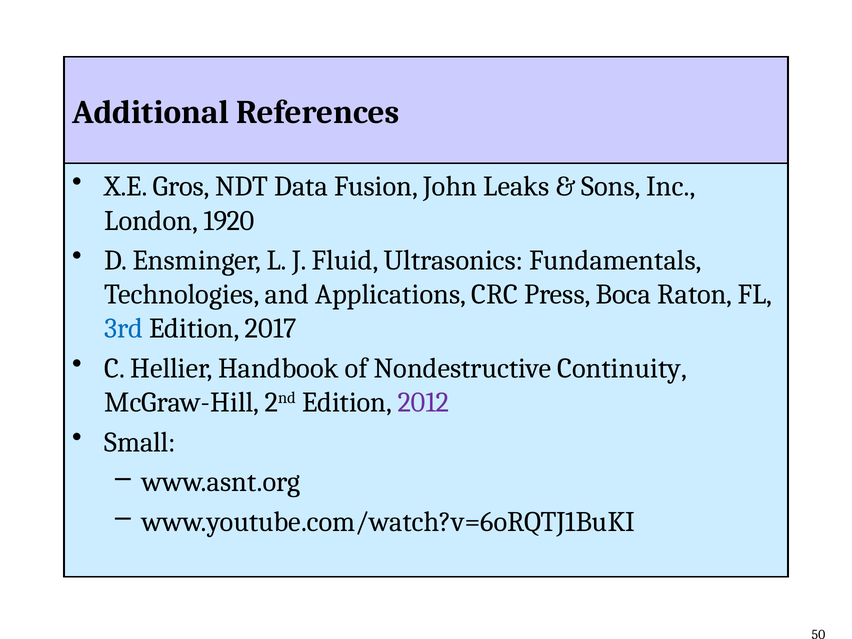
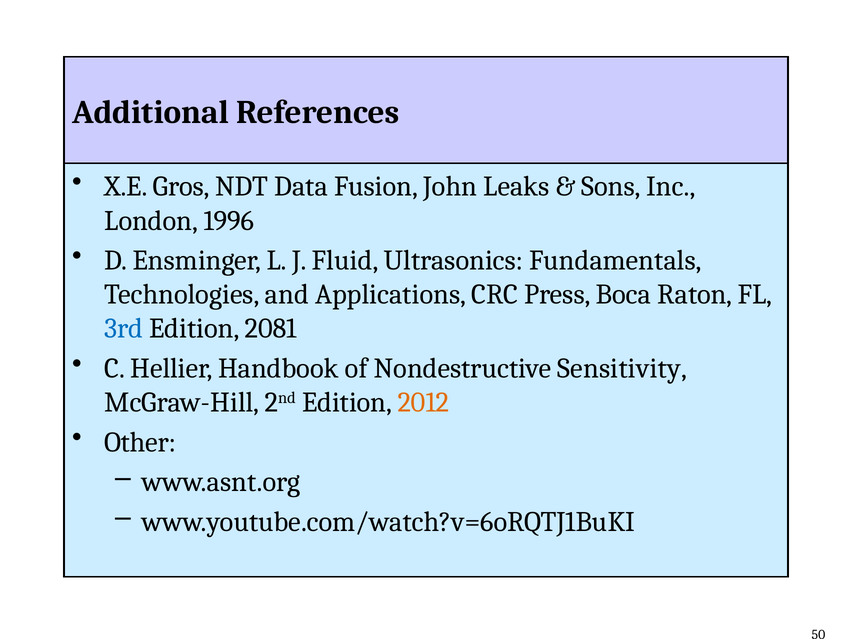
1920: 1920 -> 1996 (229, 221)
2017: 2017 -> 2081 (271, 329)
Continuity: Continuity -> Sensitivity (622, 368)
2012 colour: purple -> orange (423, 402)
Small: Small -> Other (140, 442)
